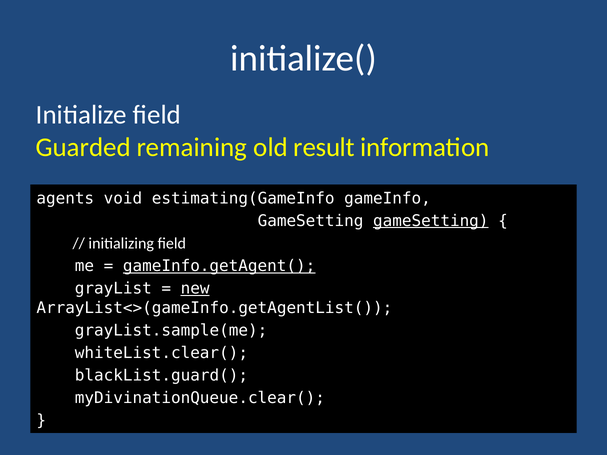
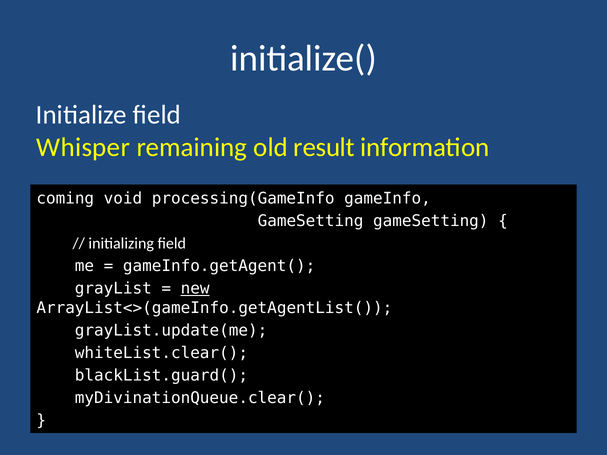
Guarded: Guarded -> Whisper (83, 148)
agents: agents -> coming (65, 198)
estimating(GameInfo: estimating(GameInfo -> processing(GameInfo (243, 198)
gameSetting underline: present -> none (431, 221)
gameInfo.getAgent( underline: present -> none (219, 266)
grayList.sample(me: grayList.sample(me -> grayList.update(me (171, 331)
